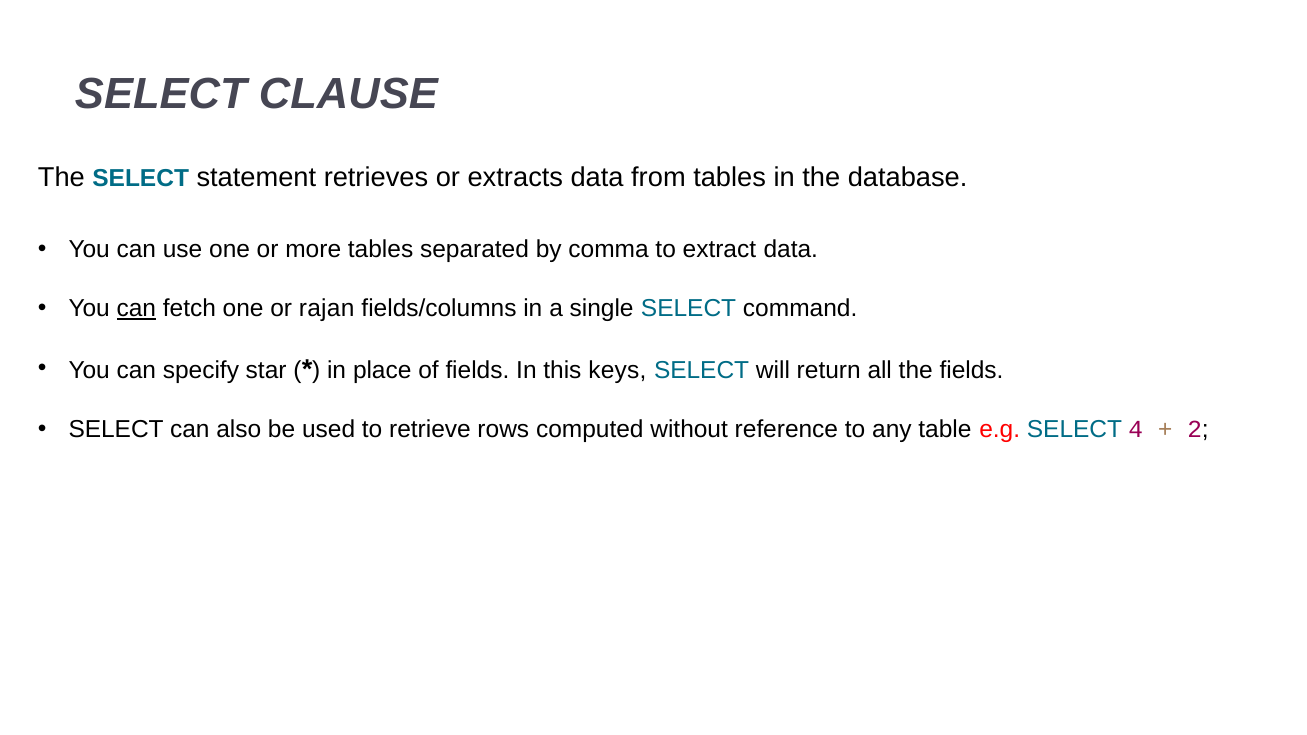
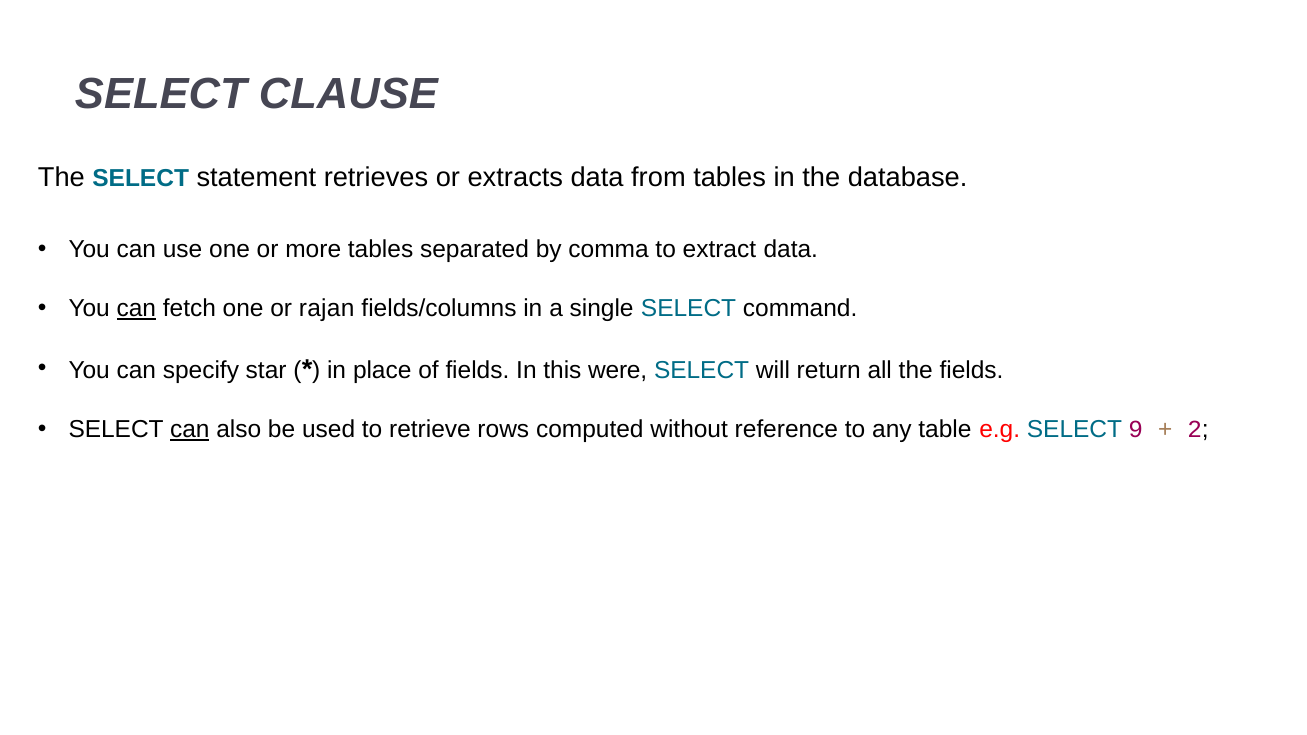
keys: keys -> were (618, 370)
can underline: none -> present (190, 430)
4: 4 -> 9 (1136, 430)
